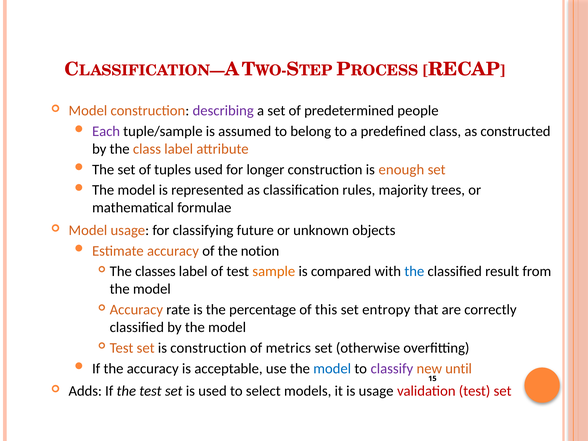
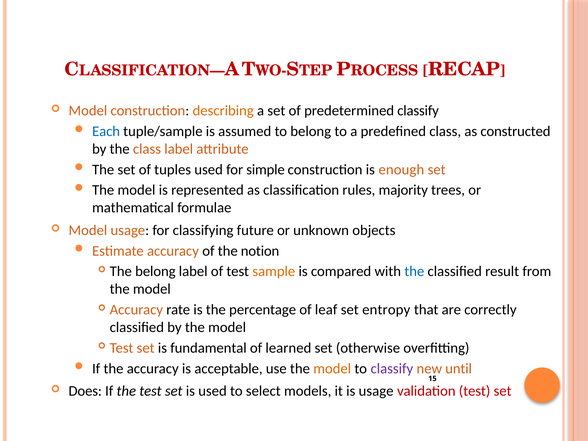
describing colour: purple -> orange (223, 111)
predetermined people: people -> classify (418, 111)
Each colour: purple -> blue (106, 131)
longer: longer -> simple (266, 170)
The classes: classes -> belong (155, 271)
this: this -> leaf (326, 310)
is construction: construction -> fundamental (208, 348)
metrics: metrics -> learned (288, 348)
model colour: blue -> orange (332, 368)
Adds: Adds -> Does (85, 391)
